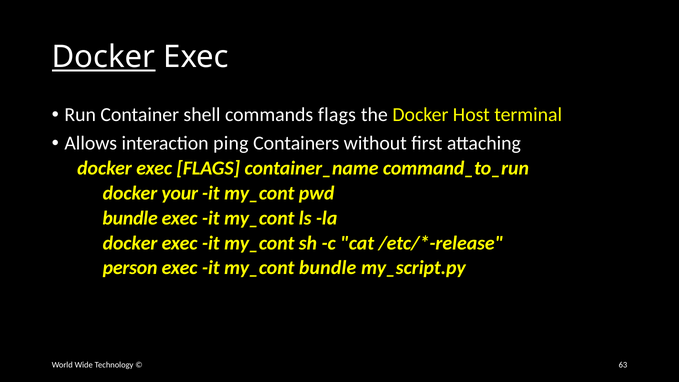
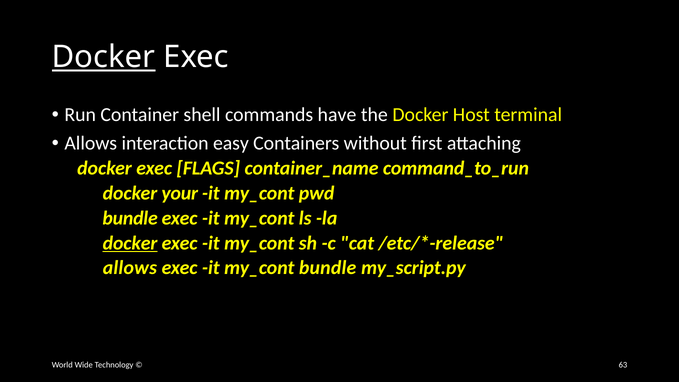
commands flags: flags -> have (337, 115)
ping: ping -> easy (231, 143)
docker underline: none -> present (130, 243)
person: person -> allows (130, 268)
